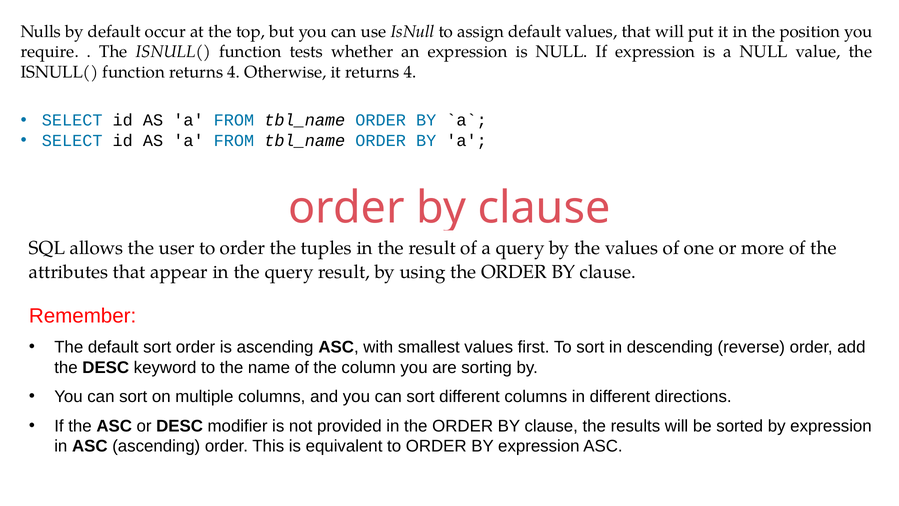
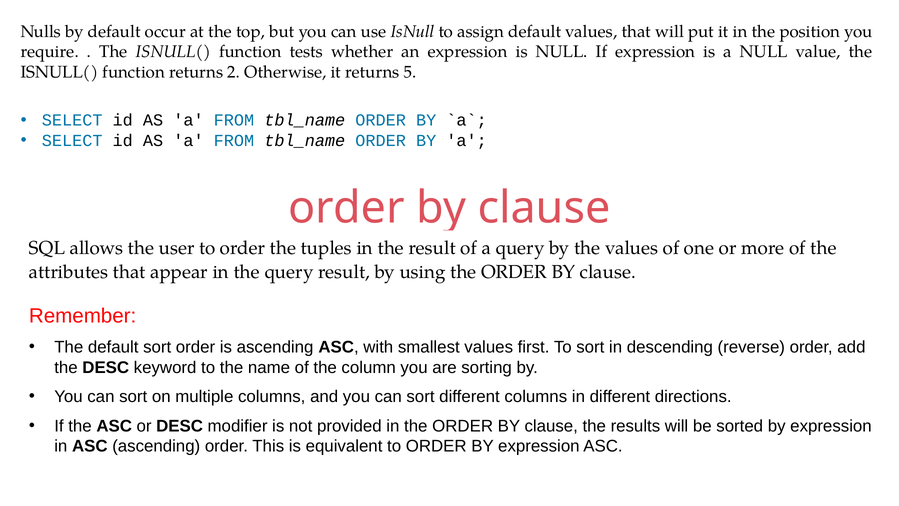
function returns 4: 4 -> 2 (234, 72)
it returns 4: 4 -> 5 (410, 72)
